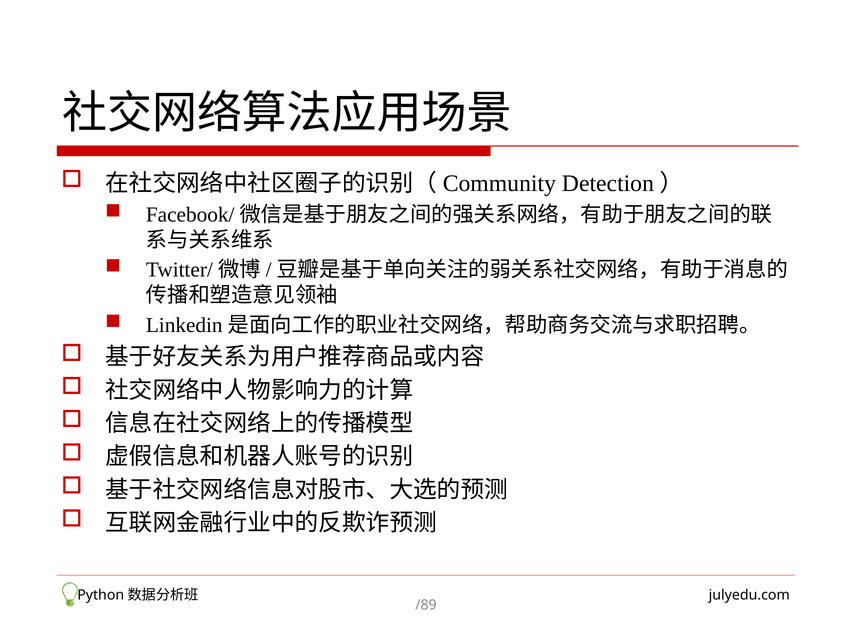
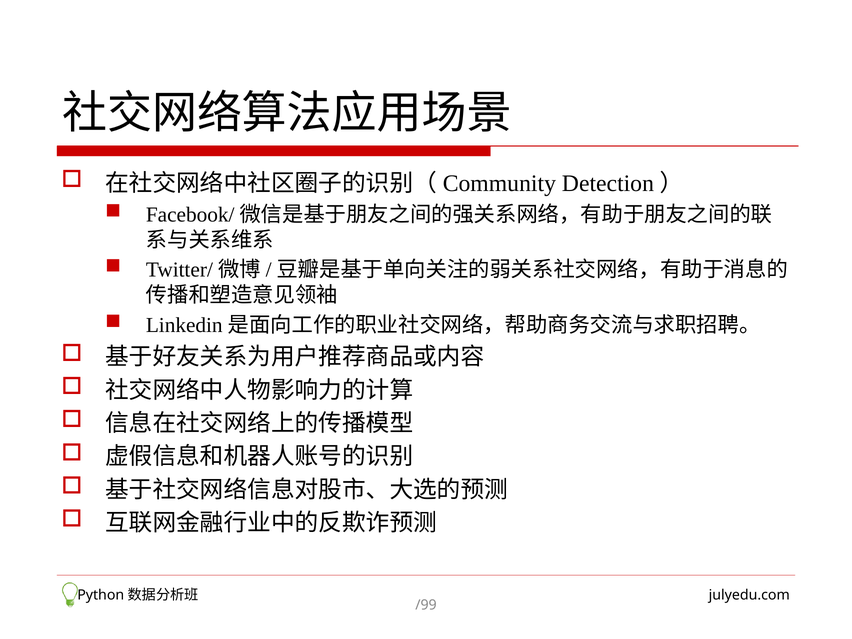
/89: /89 -> /99 (426, 605)
